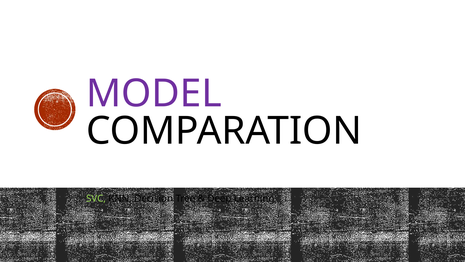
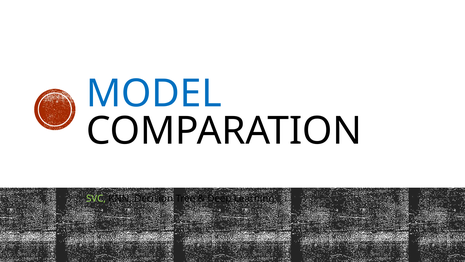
MODEL colour: purple -> blue (154, 94)
